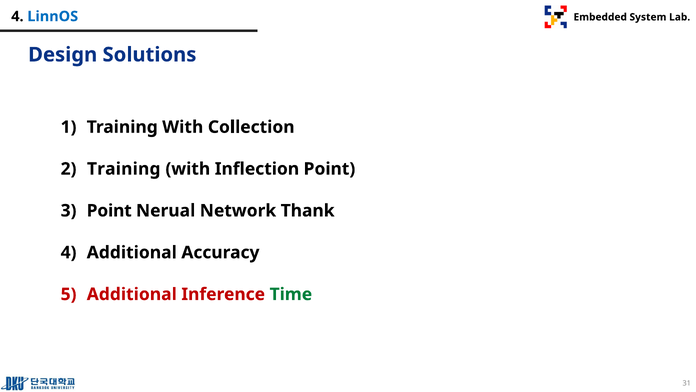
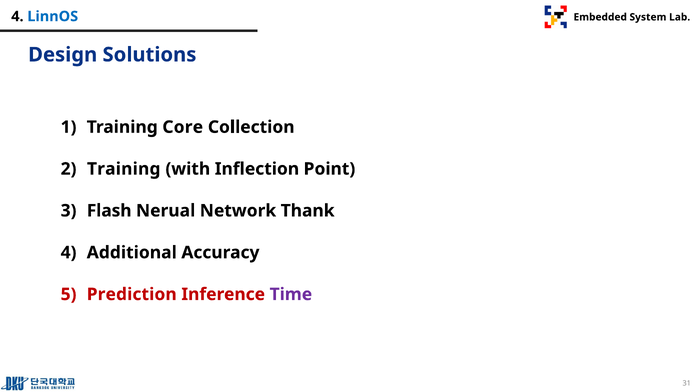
With: With -> Core (183, 127)
Point: Point -> Flash (109, 210)
Additional: Additional -> Prediction (132, 294)
Time colour: green -> purple (291, 294)
